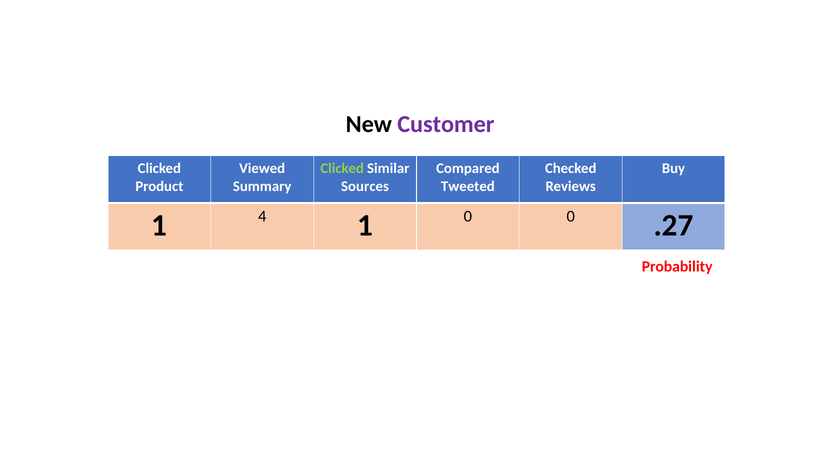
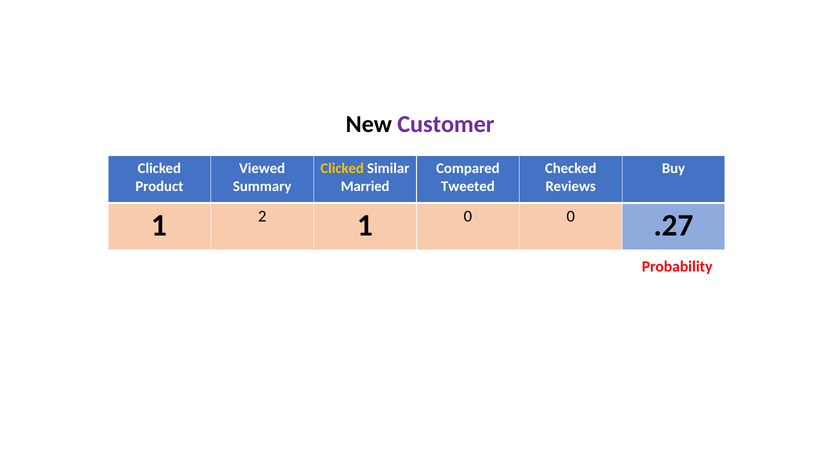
Clicked colour: light green -> yellow (342, 168)
Sources: Sources -> Married (365, 186)
4: 4 -> 2 (262, 216)
